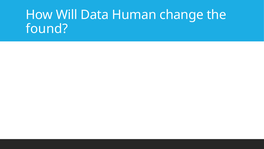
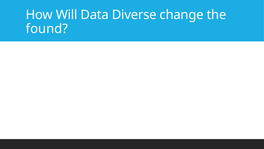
Human: Human -> Diverse (134, 15)
